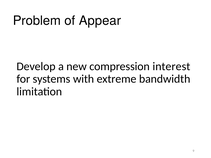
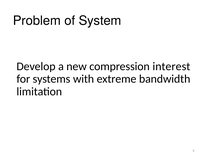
Appear: Appear -> System (100, 21)
